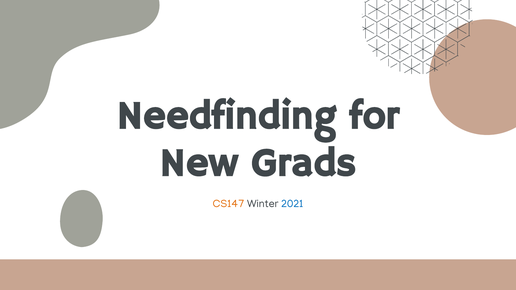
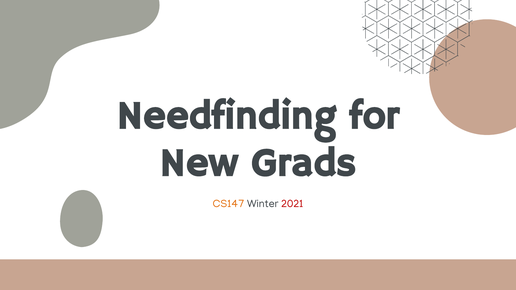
2021 colour: blue -> red (292, 204)
